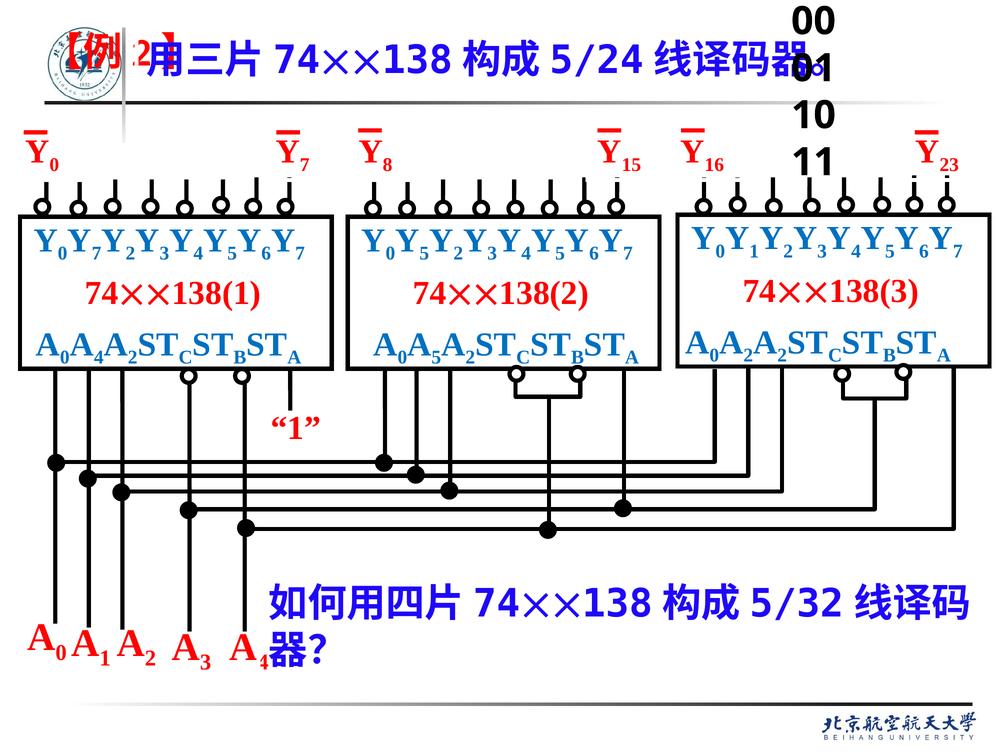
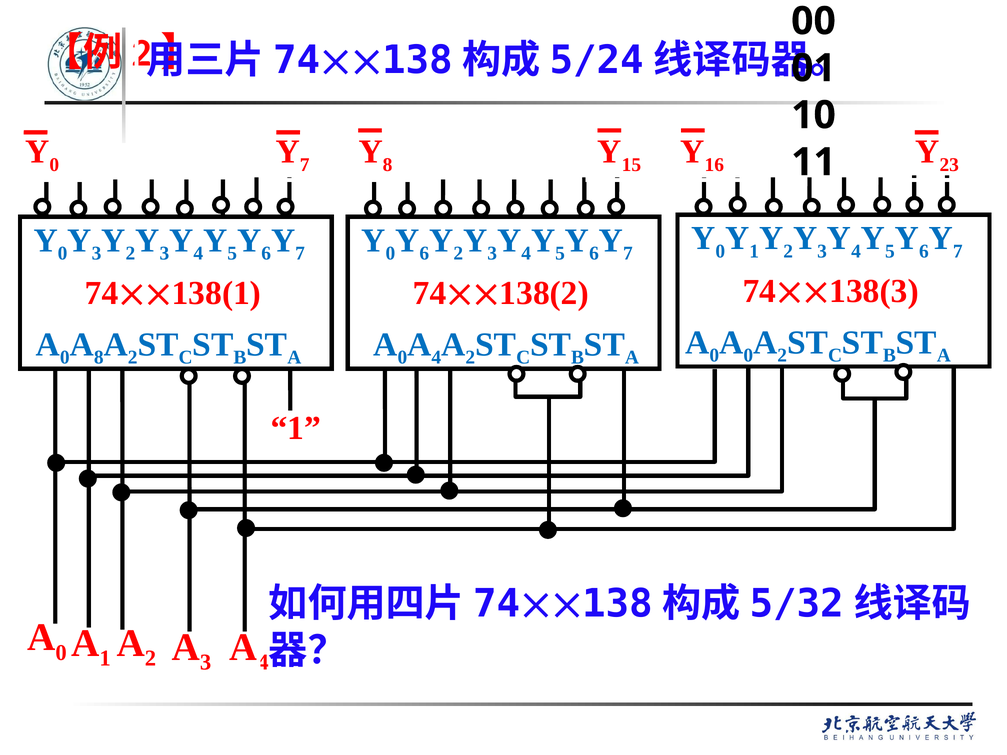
7: 7 -> 3 (96, 254)
5: 5 -> 6 (424, 254)
4: 4 -> 8 (99, 358)
5: 5 -> 4 (436, 358)
2: 2 -> 0 (748, 356)
